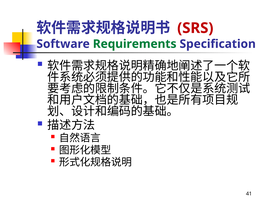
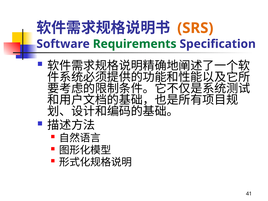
SRS colour: red -> orange (195, 28)
